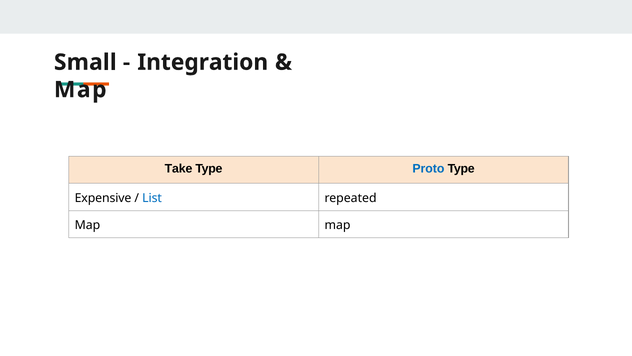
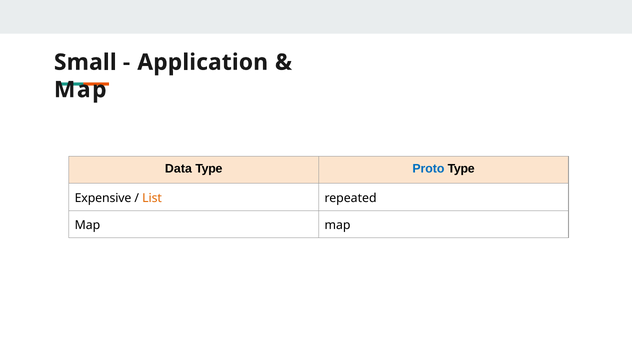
Integration: Integration -> Application (203, 62)
Take: Take -> Data (178, 169)
List colour: blue -> orange (152, 198)
